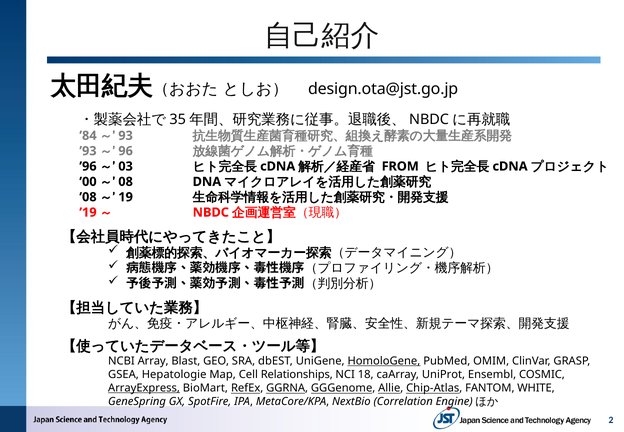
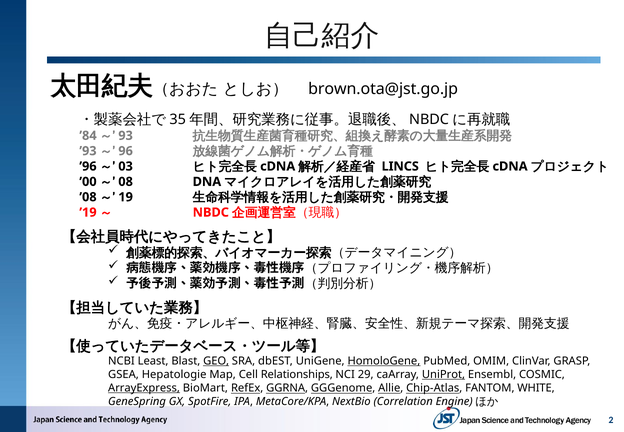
design.ota@jst.go.jp: design.ota@jst.go.jp -> brown.ota@jst.go.jp (383, 89)
FROM: FROM -> LINCS (400, 166)
Array: Array -> Least (153, 361)
GEO underline: none -> present (216, 361)
18: 18 -> 29 (366, 374)
UniProt underline: none -> present (443, 374)
